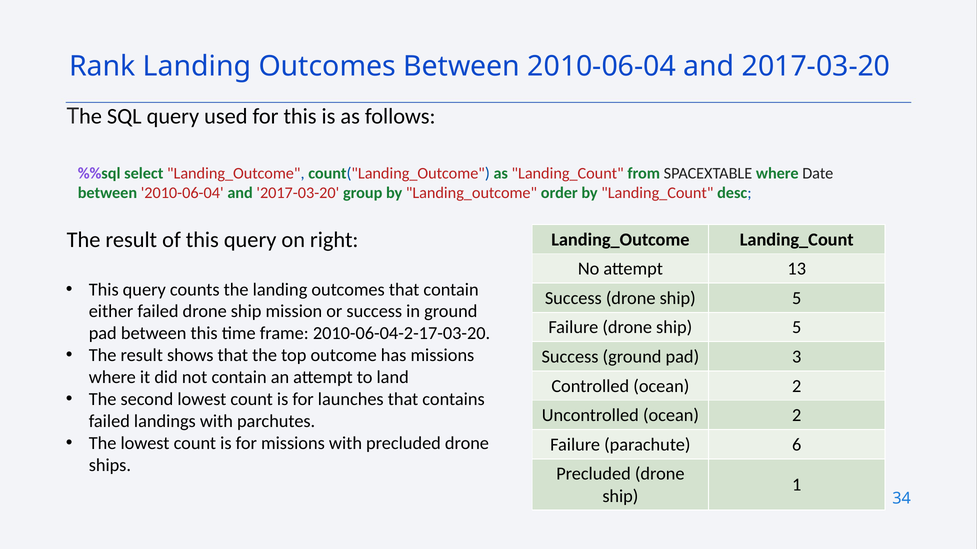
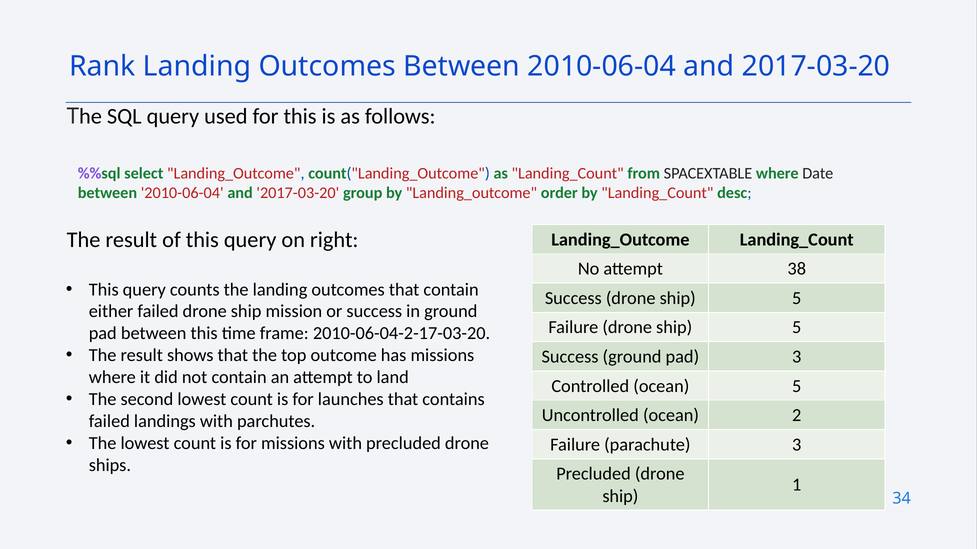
13: 13 -> 38 (797, 269)
Controlled ocean 2: 2 -> 5 (797, 386)
parachute 6: 6 -> 3 (797, 445)
